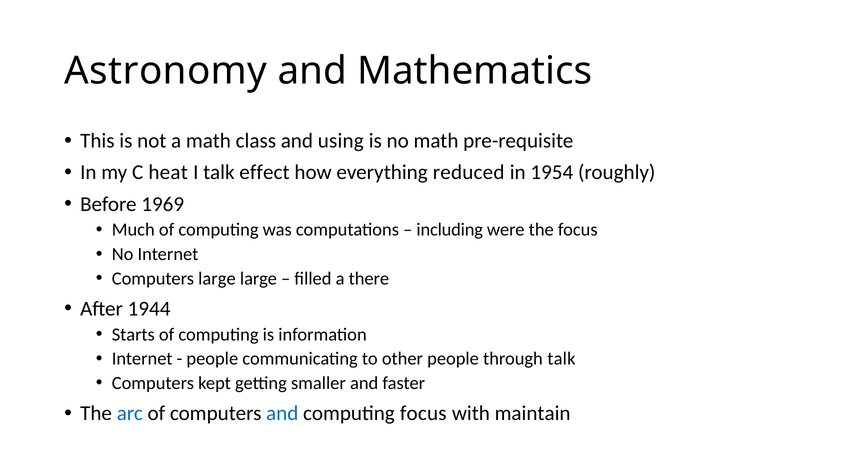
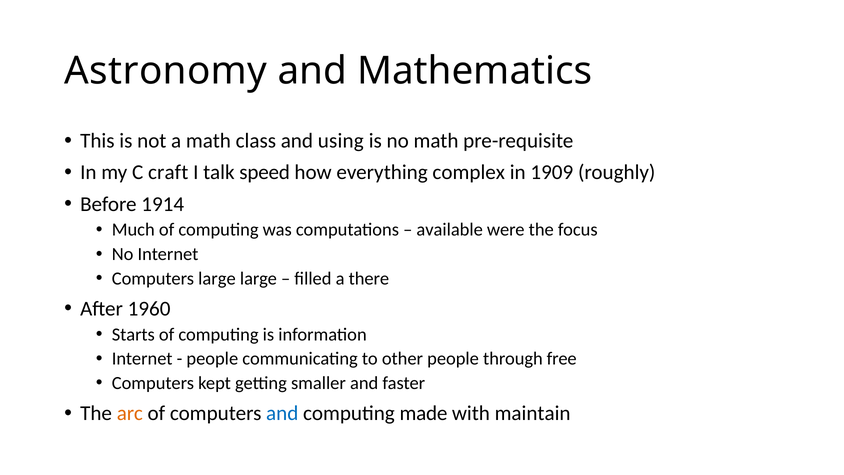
heat: heat -> craft (168, 172)
effect: effect -> speed (265, 172)
reduced: reduced -> complex (469, 172)
1954: 1954 -> 1909 (552, 172)
1969: 1969 -> 1914 (163, 204)
including: including -> available (450, 230)
1944: 1944 -> 1960 (149, 309)
through talk: talk -> free (562, 359)
arc colour: blue -> orange (130, 413)
computing focus: focus -> made (423, 413)
